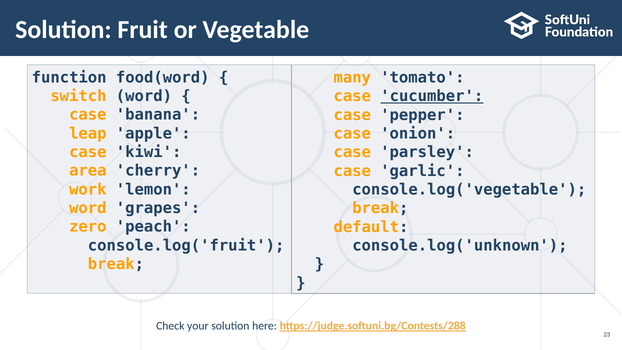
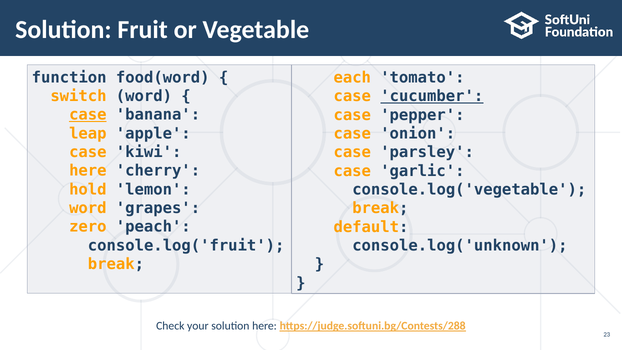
many: many -> each (352, 78)
case underline: none -> present (88, 115)
area: area -> here (88, 171)
work: work -> hold (88, 189)
